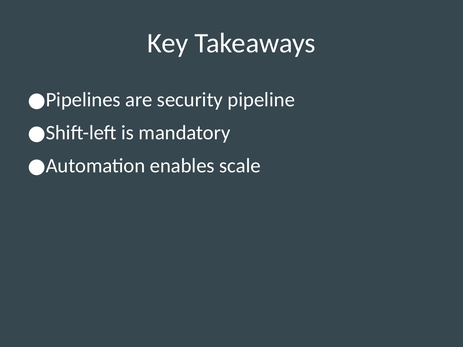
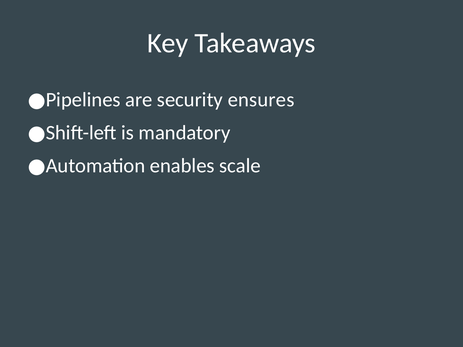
pipeline: pipeline -> ensures (261, 100)
